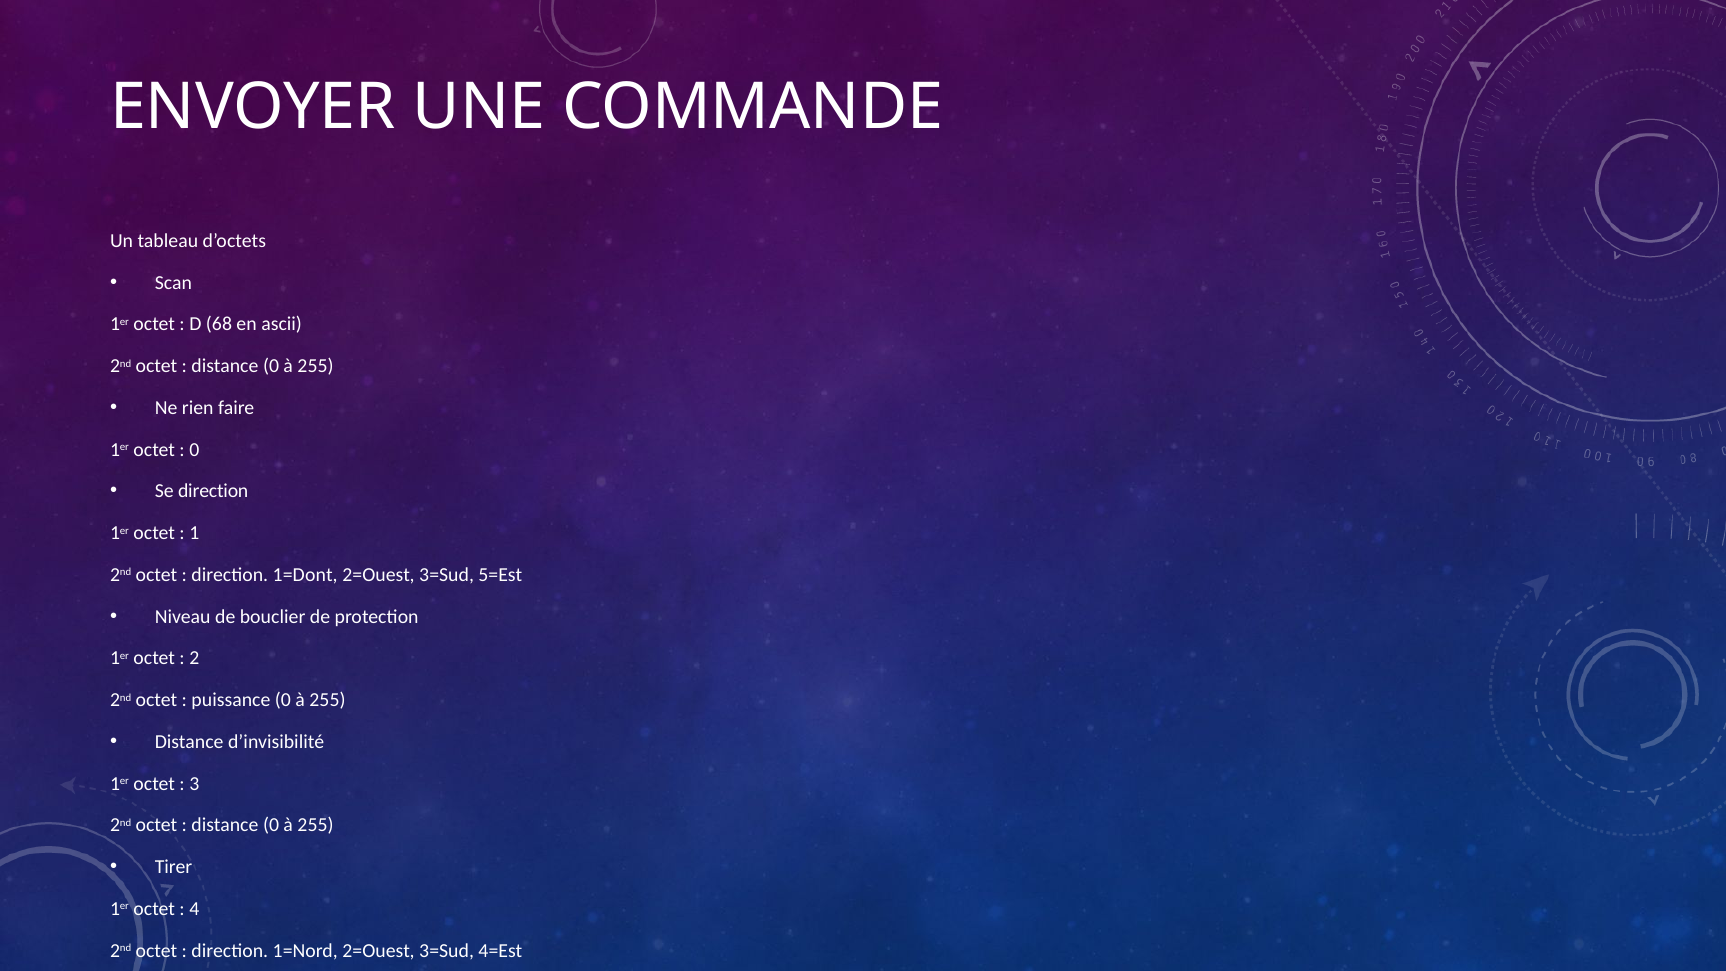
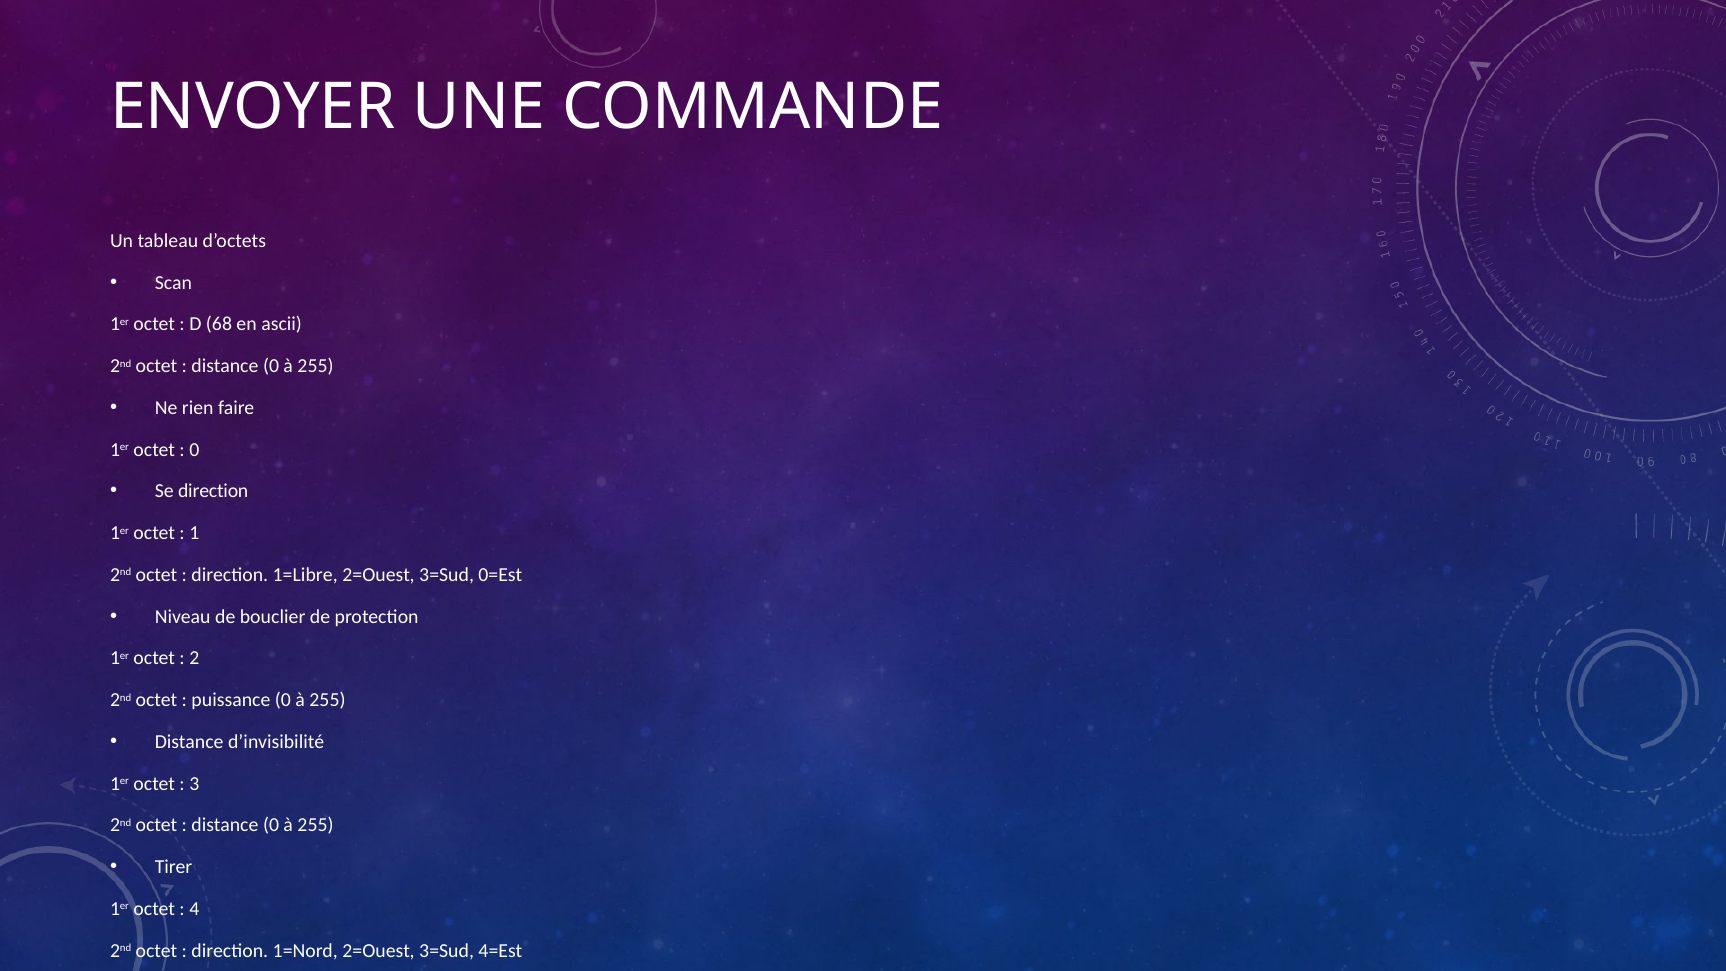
1=Dont: 1=Dont -> 1=Libre (305, 575)
5=Est: 5=Est -> 0=Est (500, 575)
